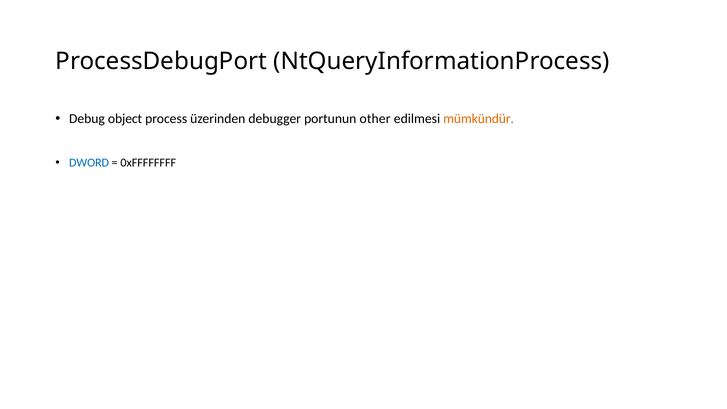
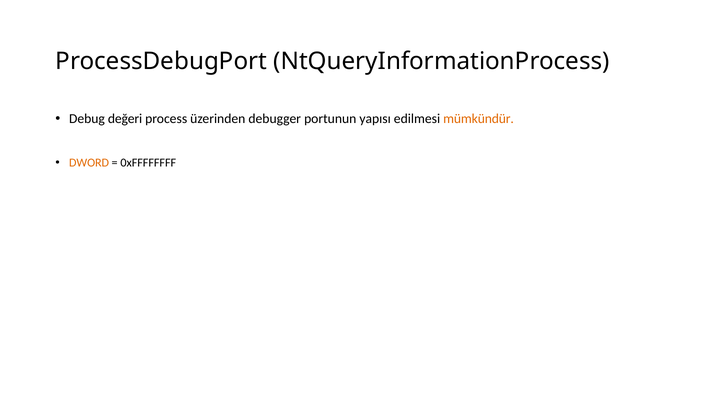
object: object -> değeri (125, 119)
other: other -> yapısı (375, 119)
DWORD colour: blue -> orange (89, 163)
